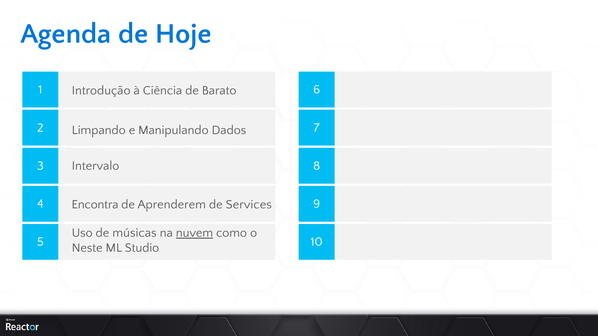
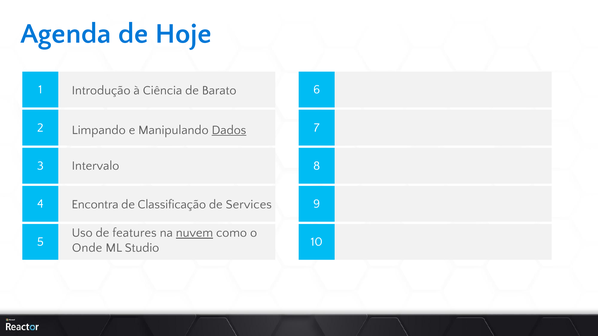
Dados underline: none -> present (229, 130)
Aprenderem: Aprenderem -> Classificação (172, 205)
músicas: músicas -> features (135, 233)
Neste: Neste -> Onde (87, 248)
